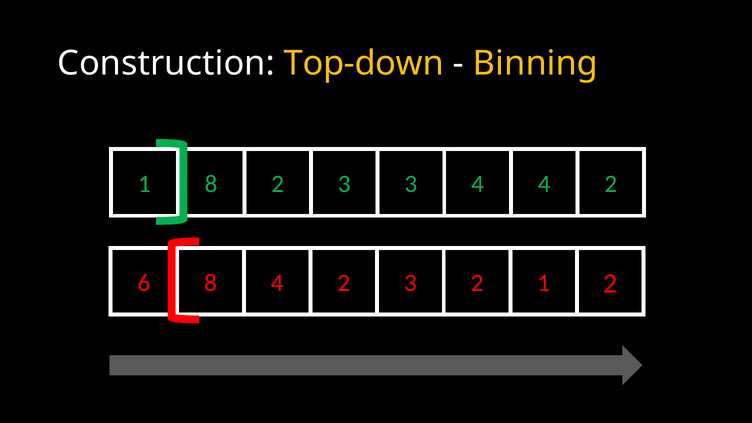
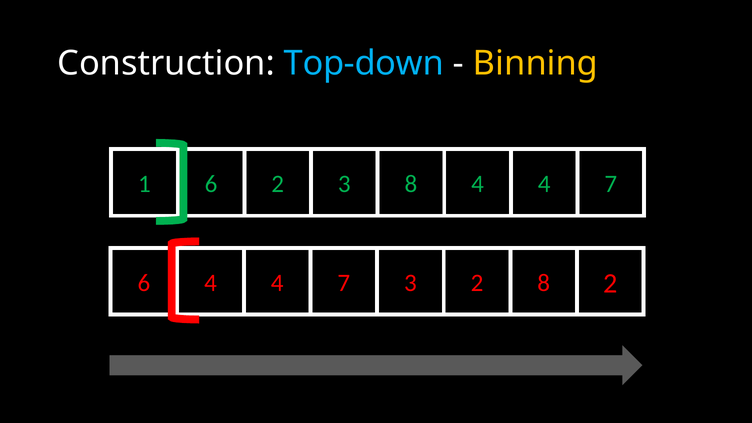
Top-down colour: yellow -> light blue (364, 63)
1 8: 8 -> 6 (211, 184)
3 3: 3 -> 8 (411, 184)
2: 2 -> 7 (611, 184)
6 8: 8 -> 4 (211, 283)
2: 2 -> 7 (344, 283)
2 1: 1 -> 8 (544, 283)
